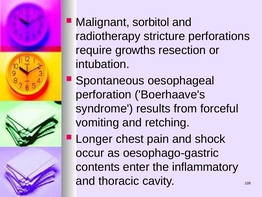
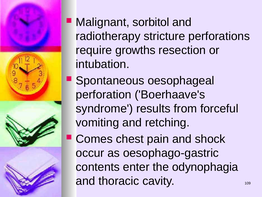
Longer: Longer -> Comes (94, 139)
inflammatory: inflammatory -> odynophagia (205, 167)
